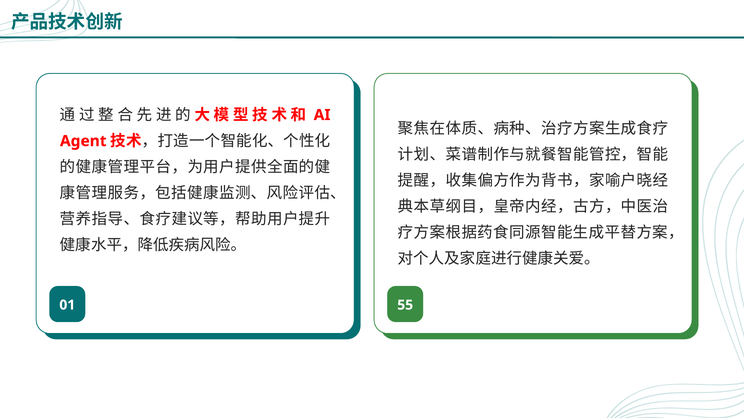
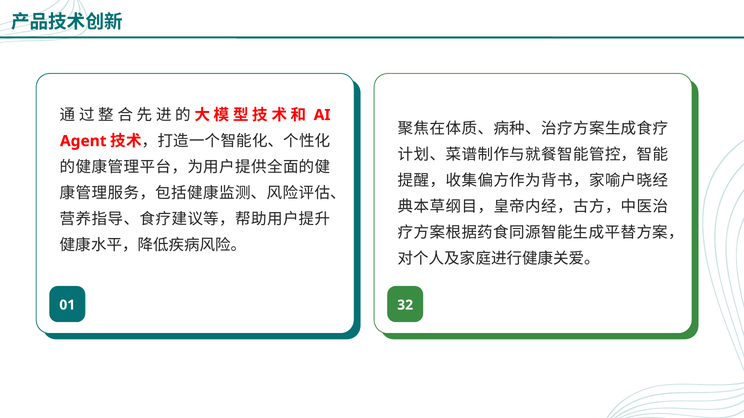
55: 55 -> 32 (405, 305)
